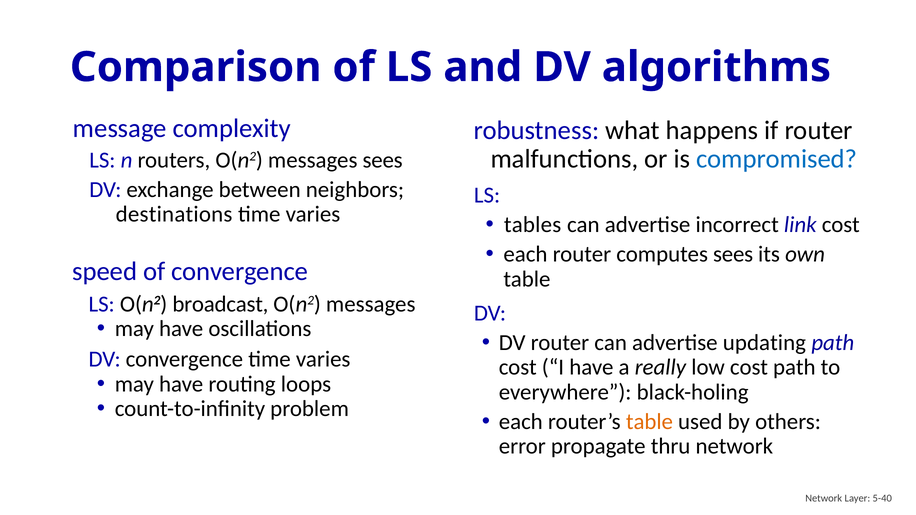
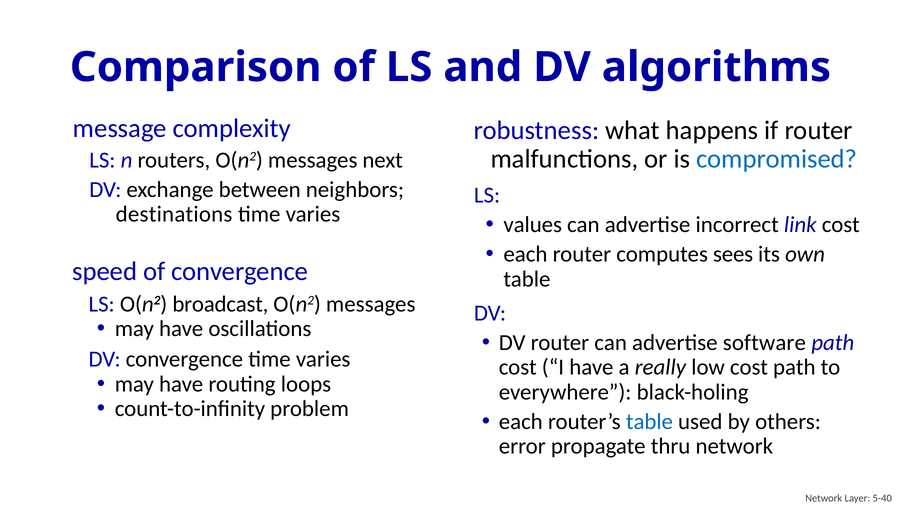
messages sees: sees -> next (383, 160)
tables: tables -> values (533, 225)
updating: updating -> software (764, 343)
table colour: orange -> blue (649, 422)
